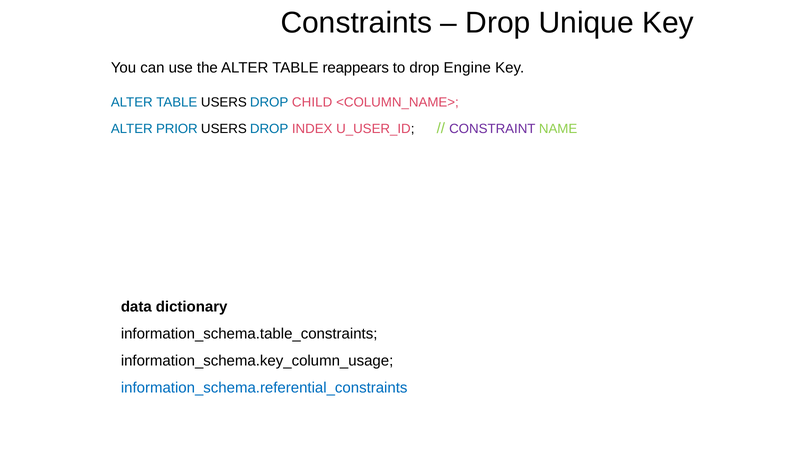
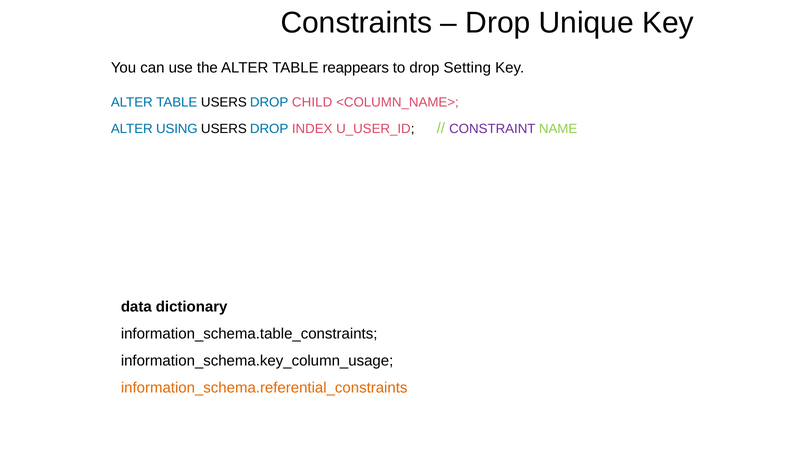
Engine: Engine -> Setting (467, 68)
PRIOR: PRIOR -> USING (177, 129)
information_schema.referential_constraints colour: blue -> orange (264, 388)
